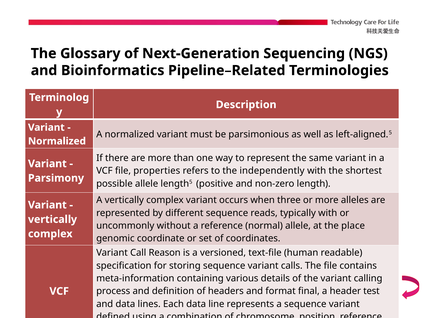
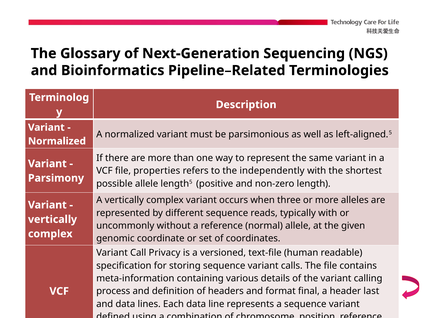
place: place -> given (353, 226)
Reason: Reason -> Privacy (165, 253)
test: test -> last (371, 291)
